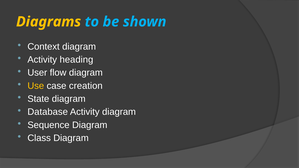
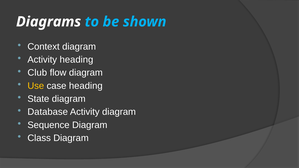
Diagrams colour: yellow -> white (49, 22)
User: User -> Club (37, 73)
case creation: creation -> heading (86, 86)
